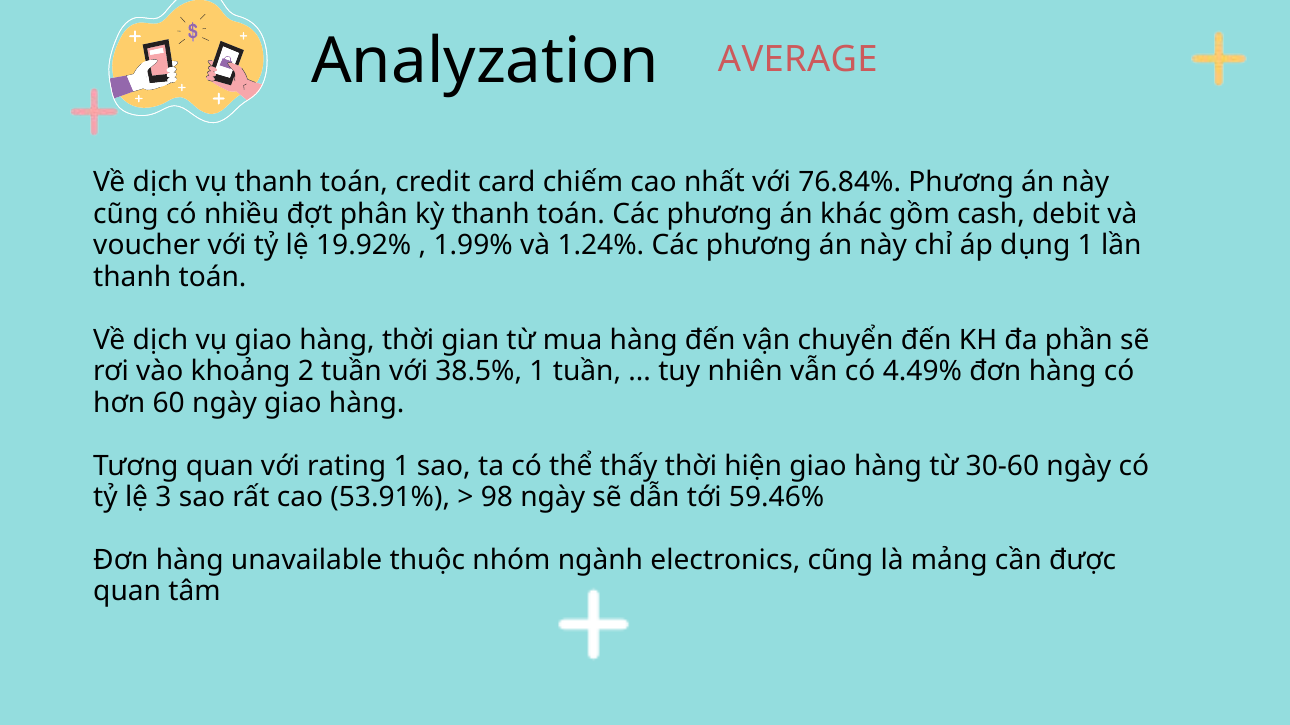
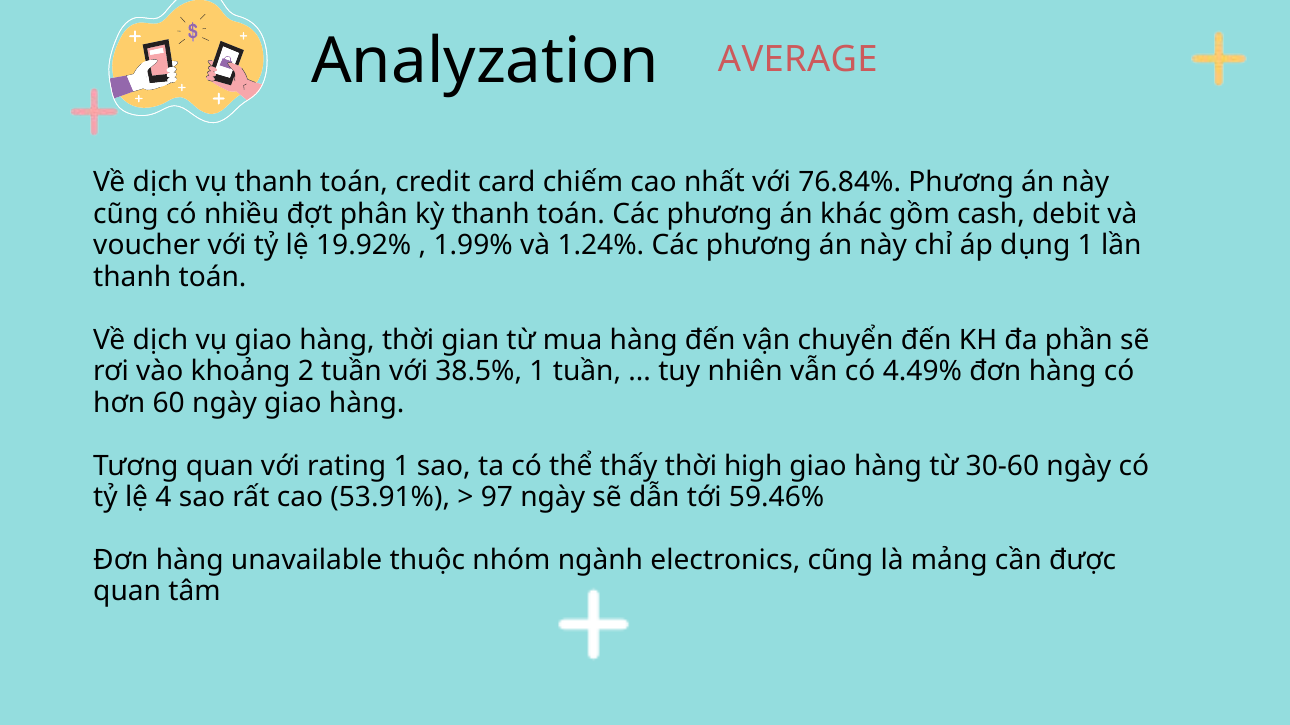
hiện: hiện -> high (753, 466)
3: 3 -> 4 (163, 498)
98: 98 -> 97 (497, 498)
